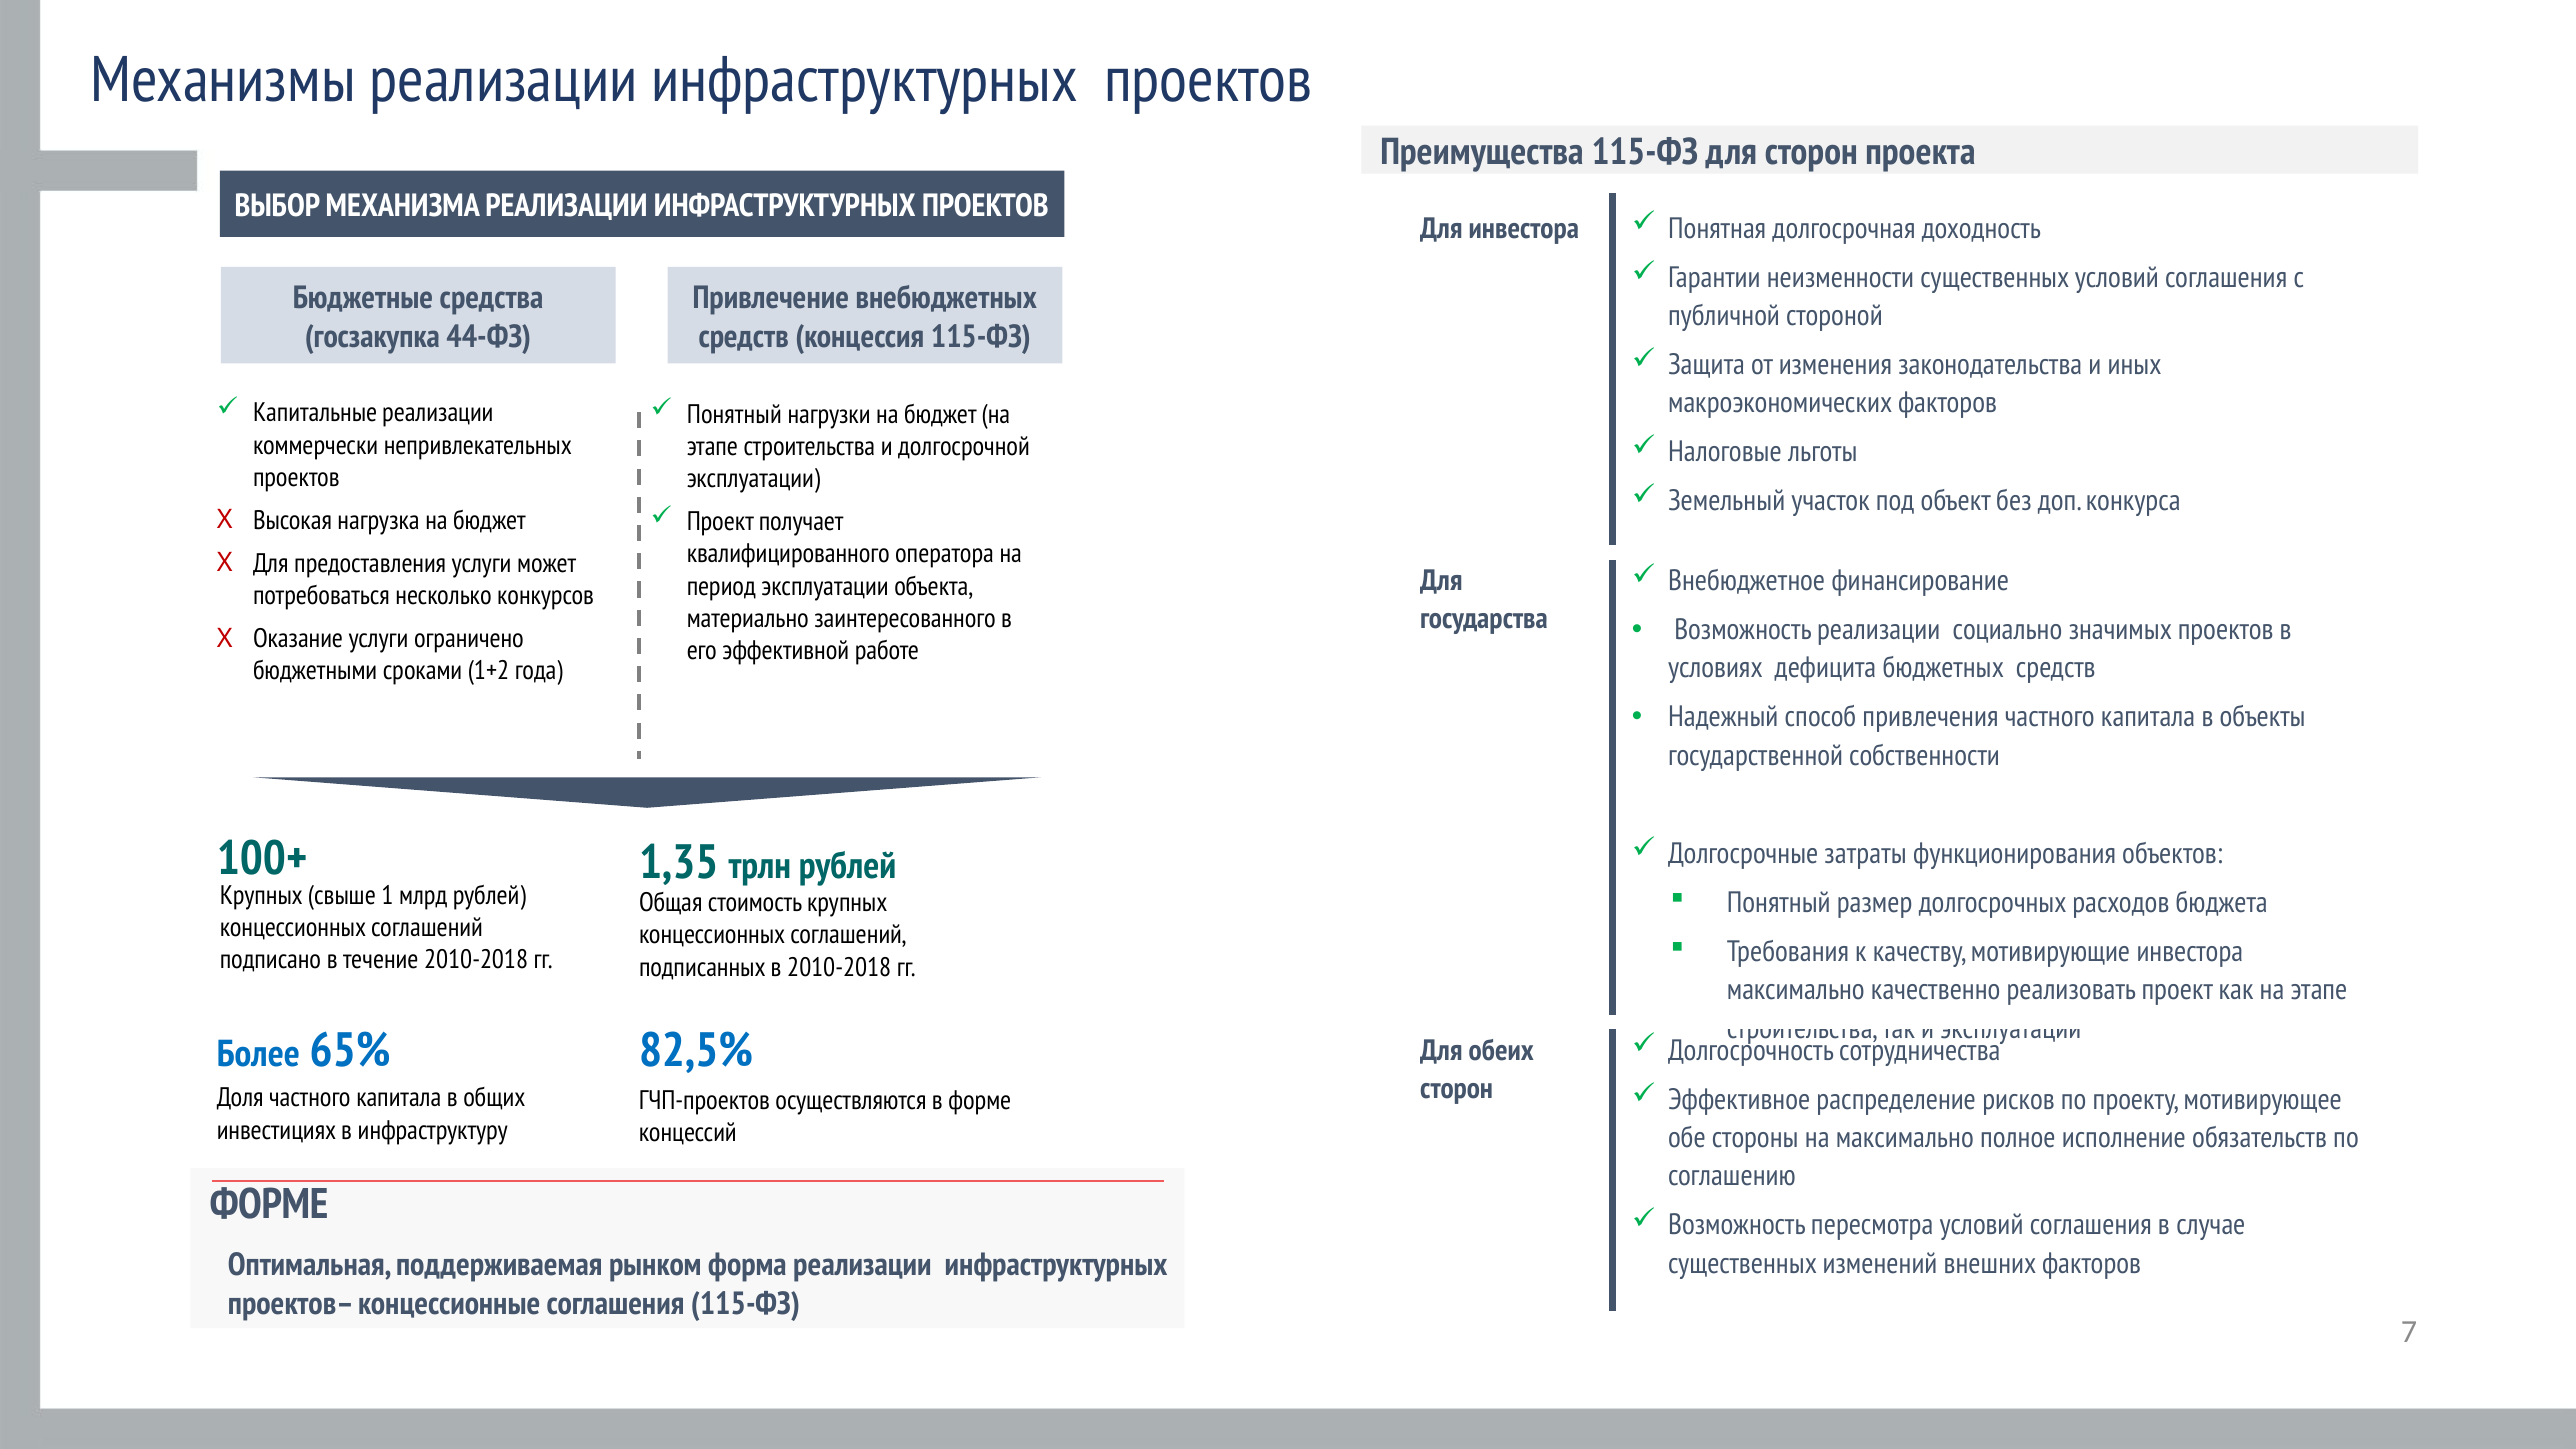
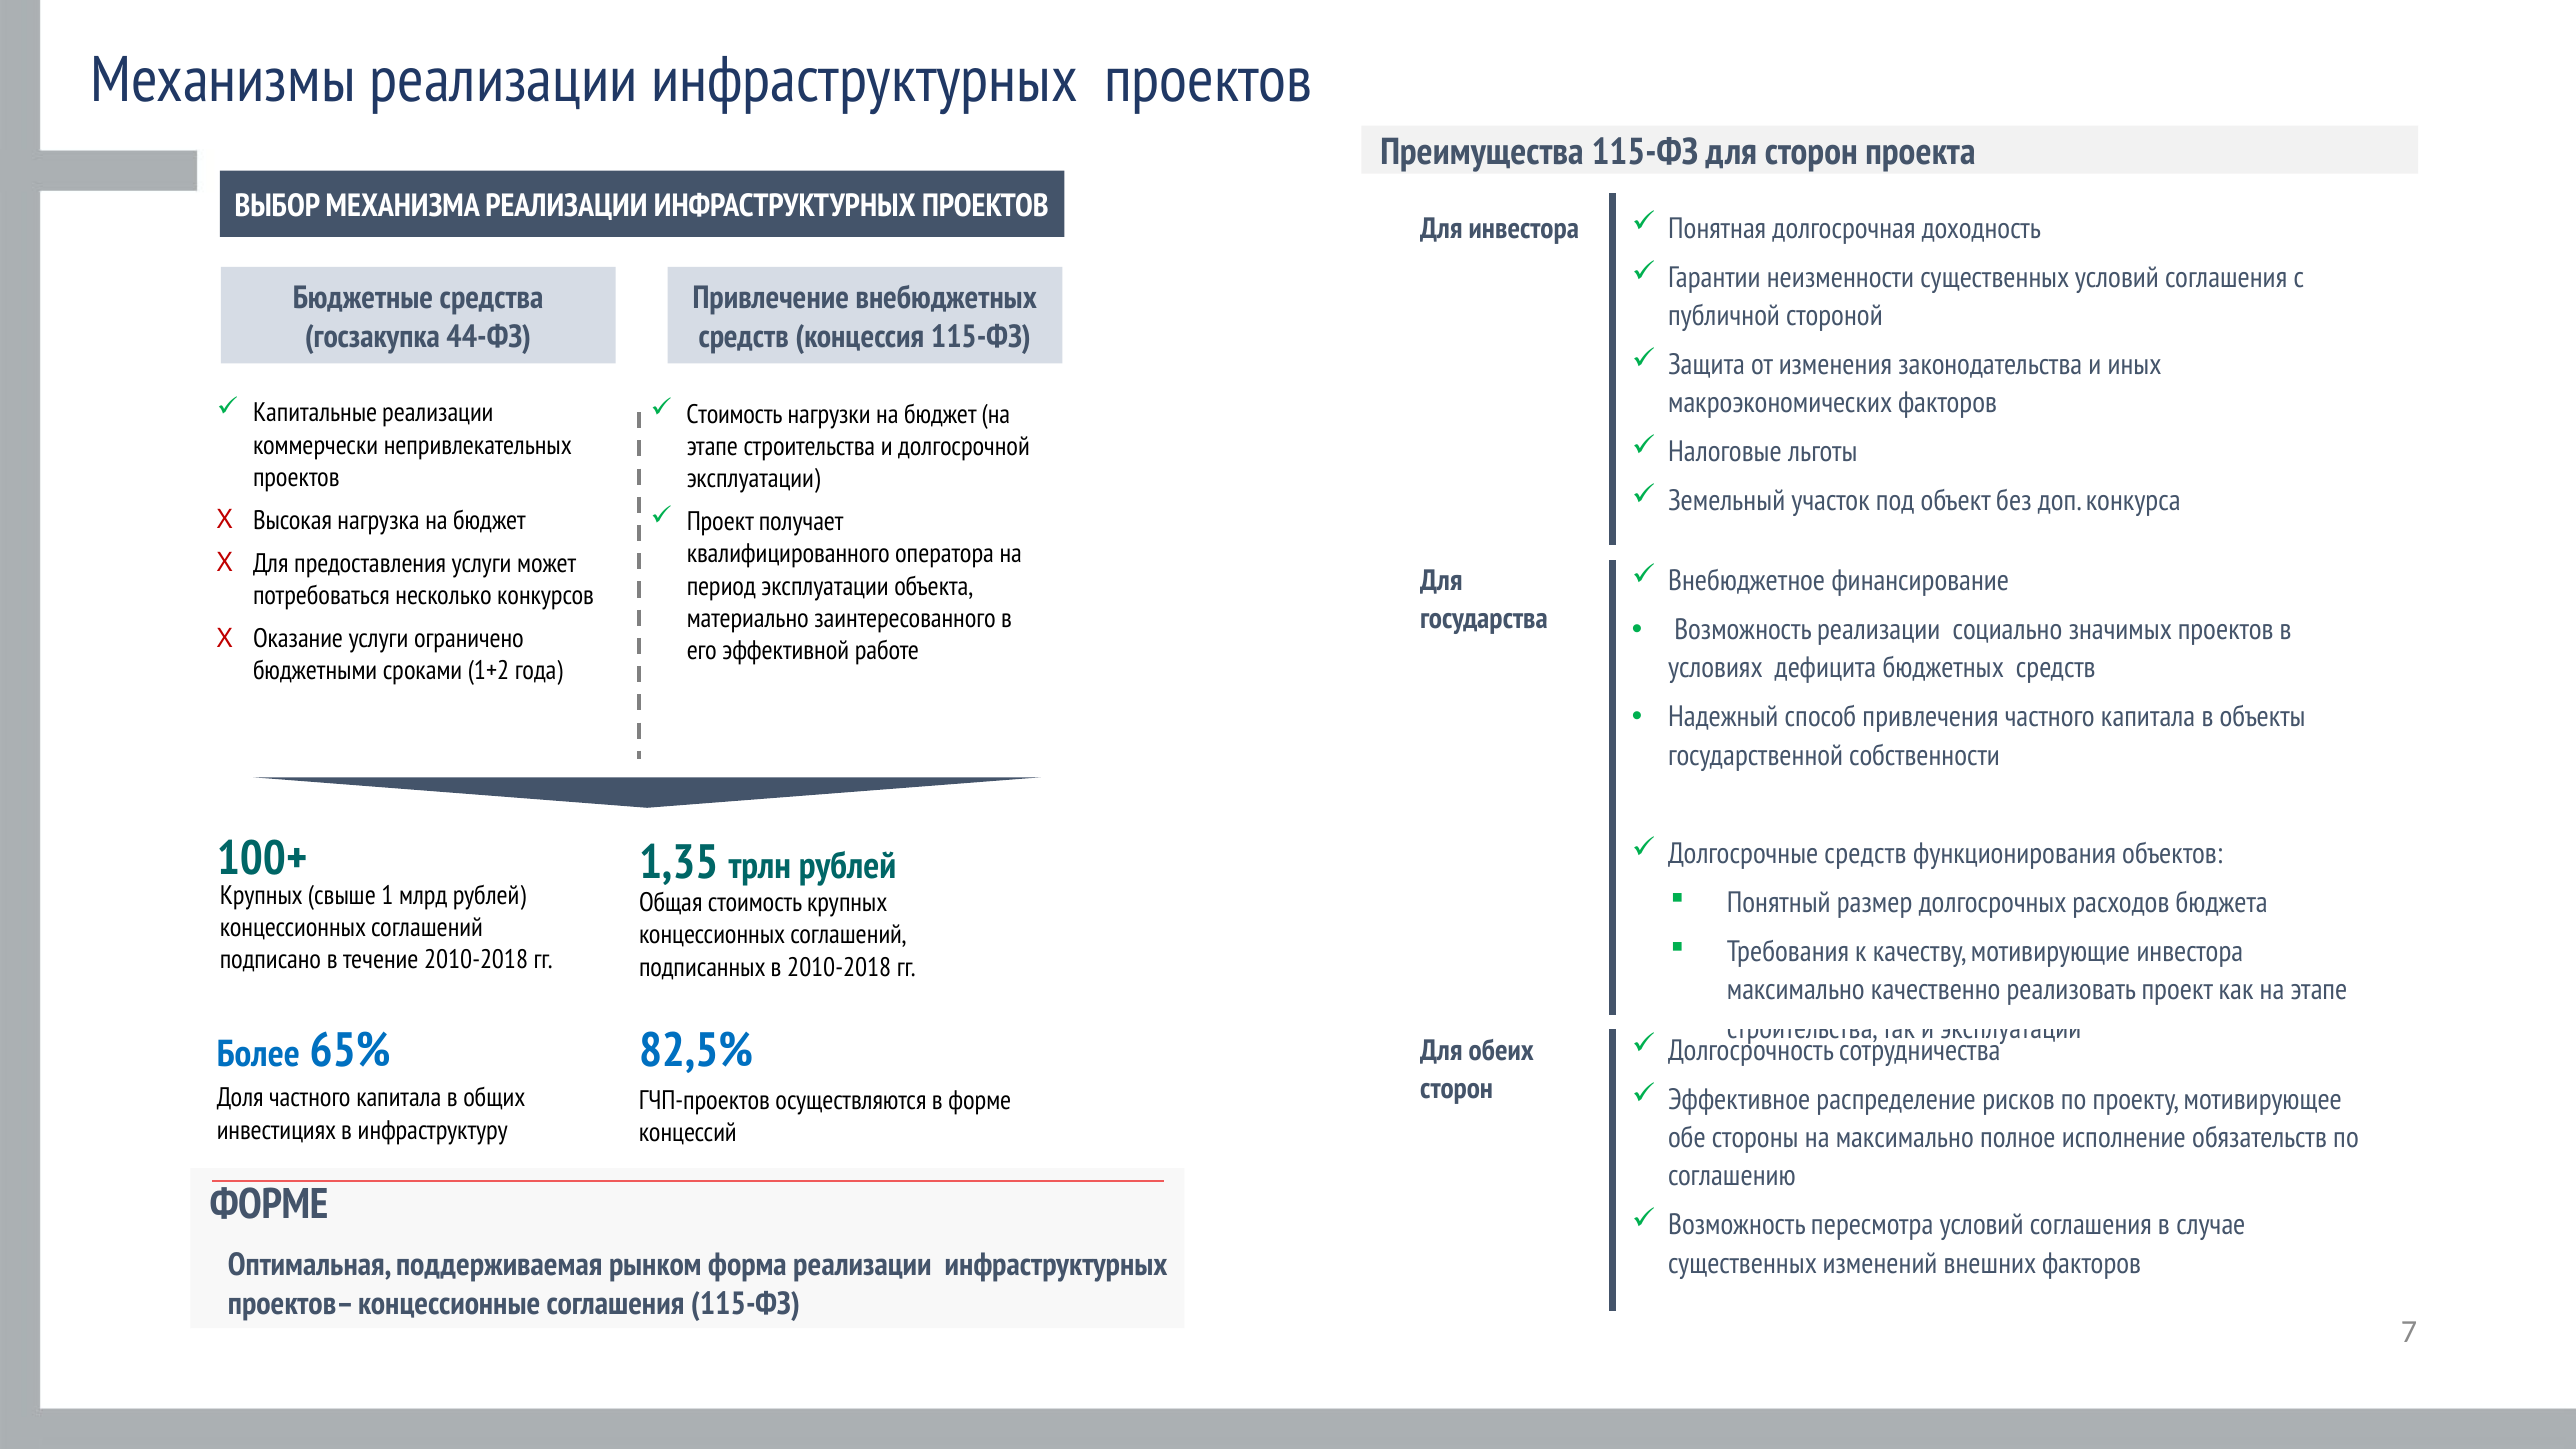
Понятный: Понятный -> Стоимость (734, 414)
Долгосрочные затраты: затраты -> средств (1866, 854)
